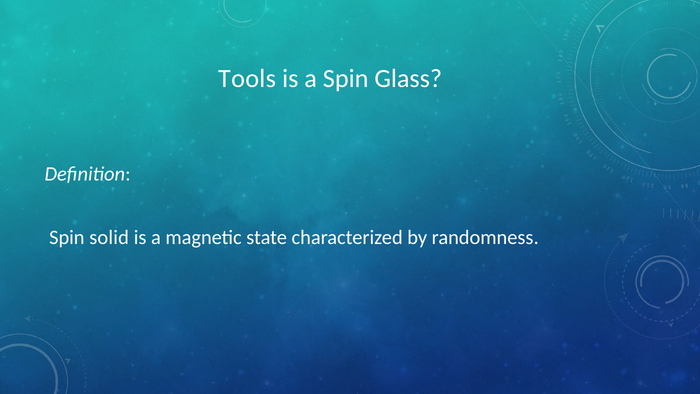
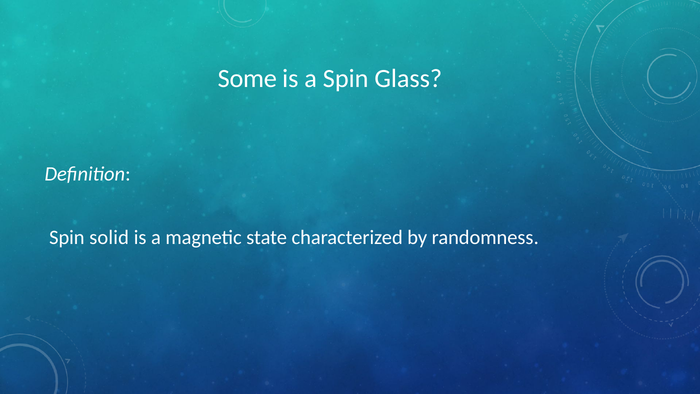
Tools: Tools -> Some (247, 79)
